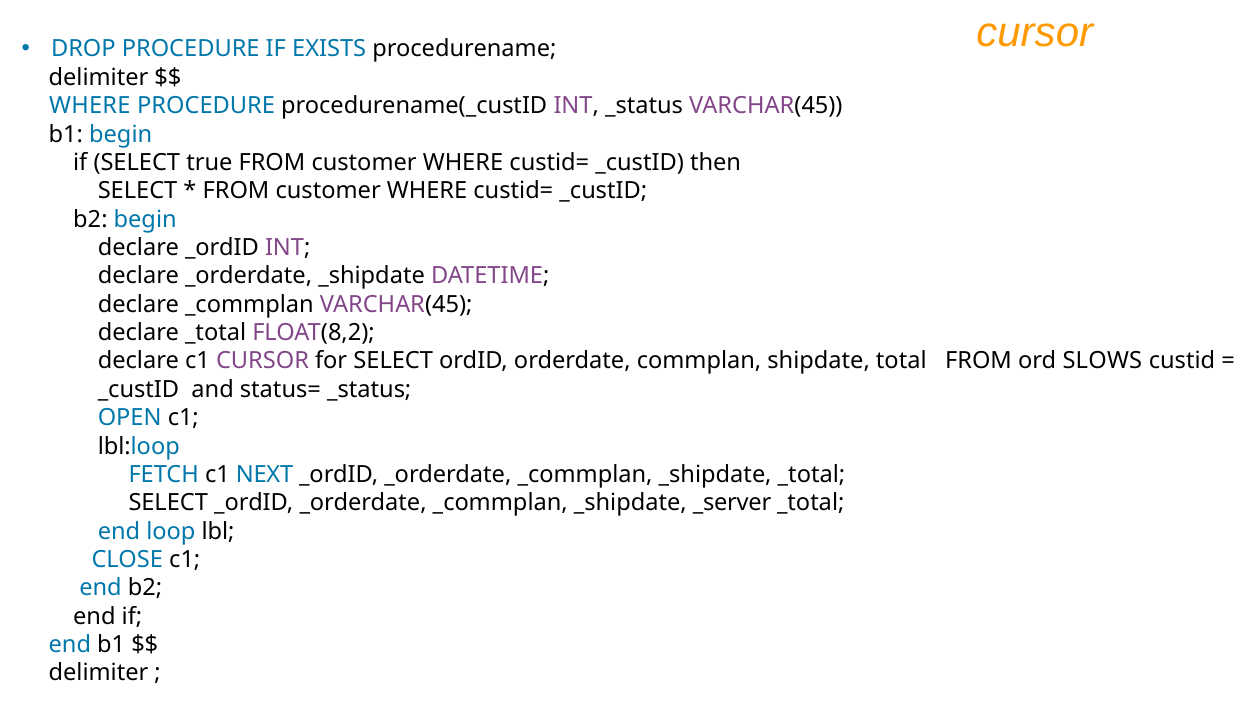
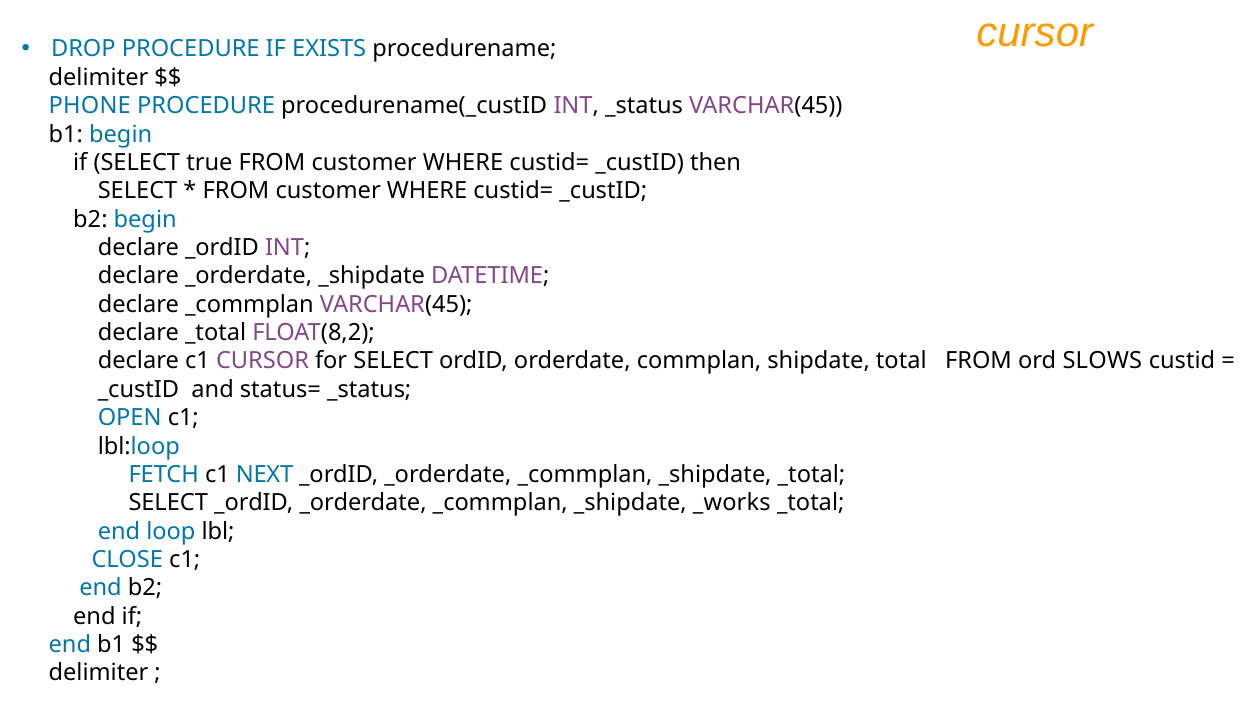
WHERE: WHERE -> PHONE (90, 106)
_server: _server -> _works (732, 503)
